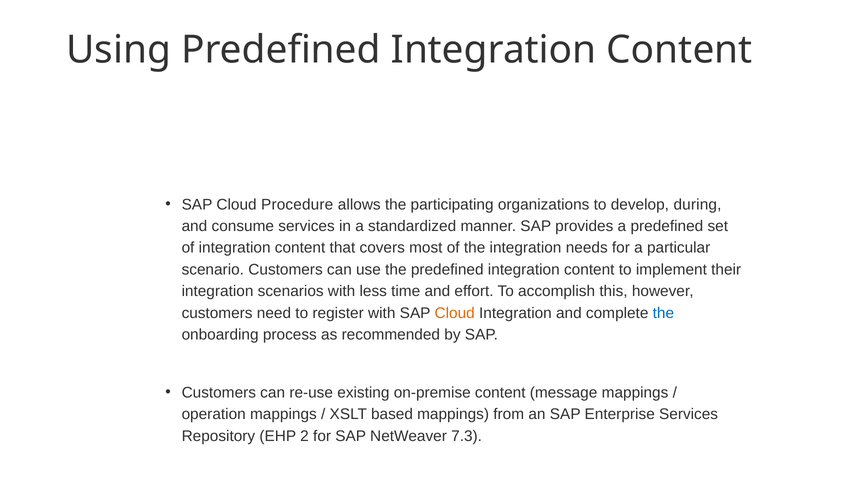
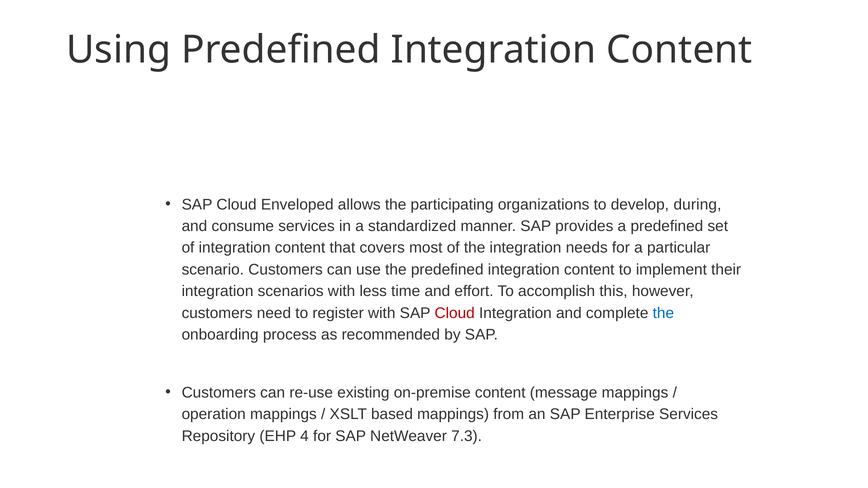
Procedure: Procedure -> Enveloped (297, 205)
Cloud colour: orange -> red (455, 313)
EHP 2: 2 -> 4 (305, 436)
